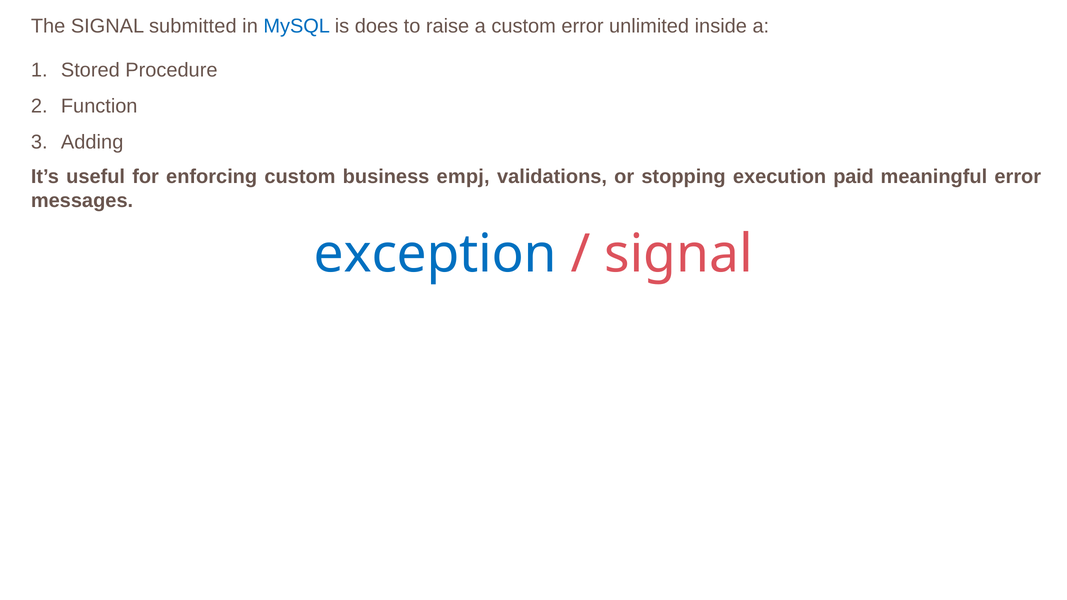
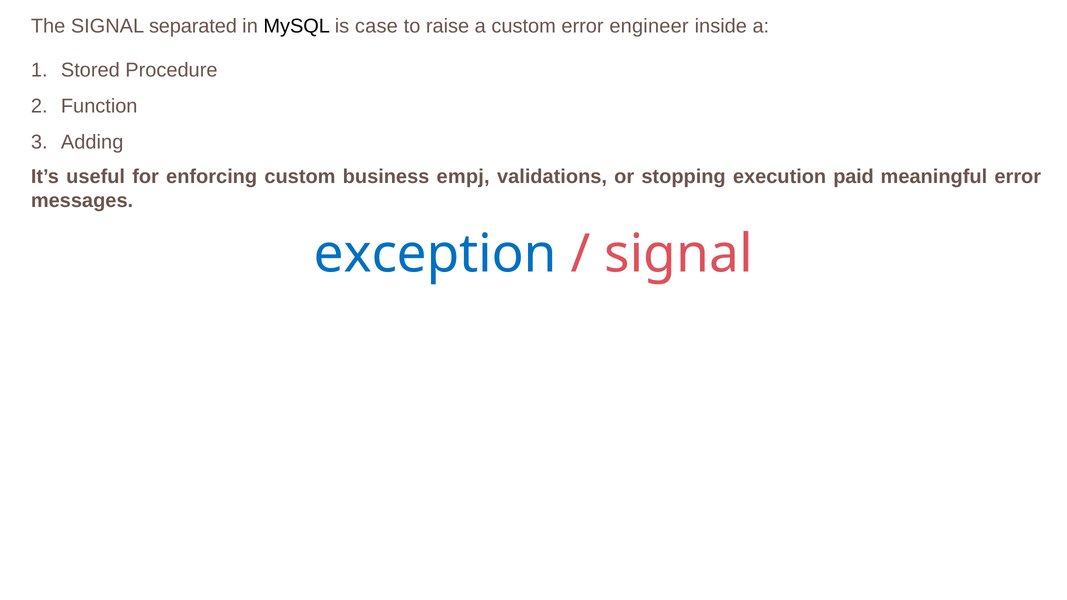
submitted: submitted -> separated (193, 26)
MySQL colour: blue -> black (297, 26)
does: does -> case (376, 26)
unlimited: unlimited -> engineer (649, 26)
